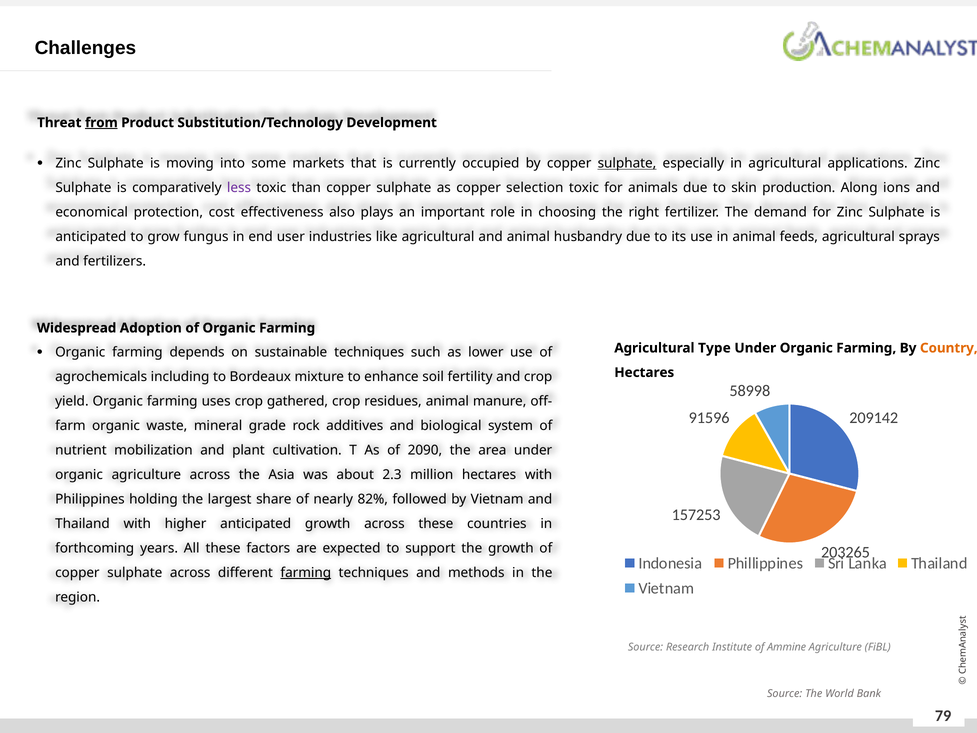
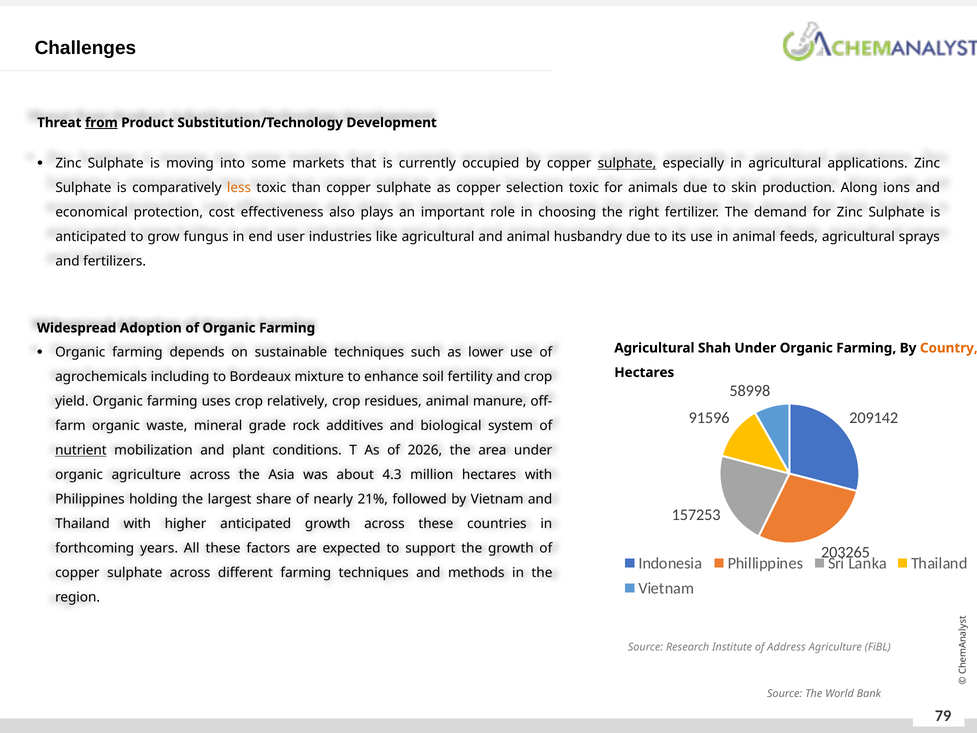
less colour: purple -> orange (239, 188)
Type: Type -> Shah (715, 348)
gathered: gathered -> relatively (297, 401)
nutrient underline: none -> present (81, 450)
cultivation: cultivation -> conditions (307, 450)
2090: 2090 -> 2026 (425, 450)
2.3: 2.3 -> 4.3 (392, 475)
82%: 82% -> 21% (373, 499)
farming underline: present -> none (306, 573)
Ammine: Ammine -> Address (787, 647)
